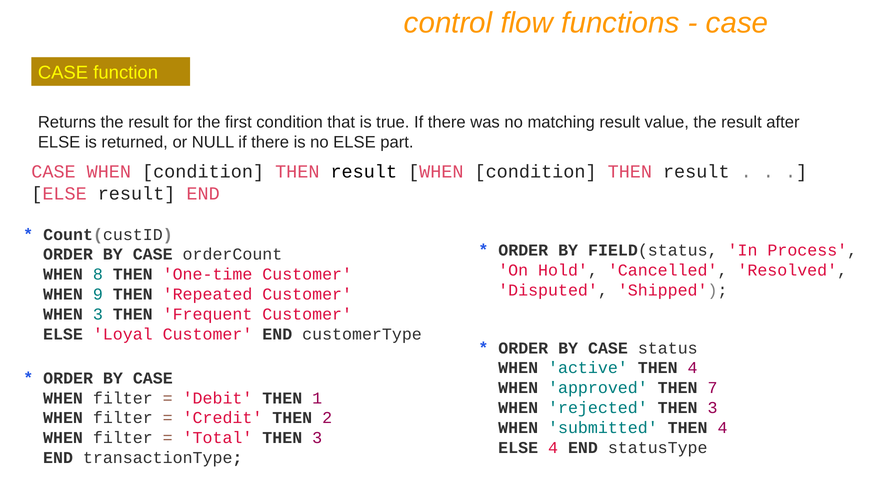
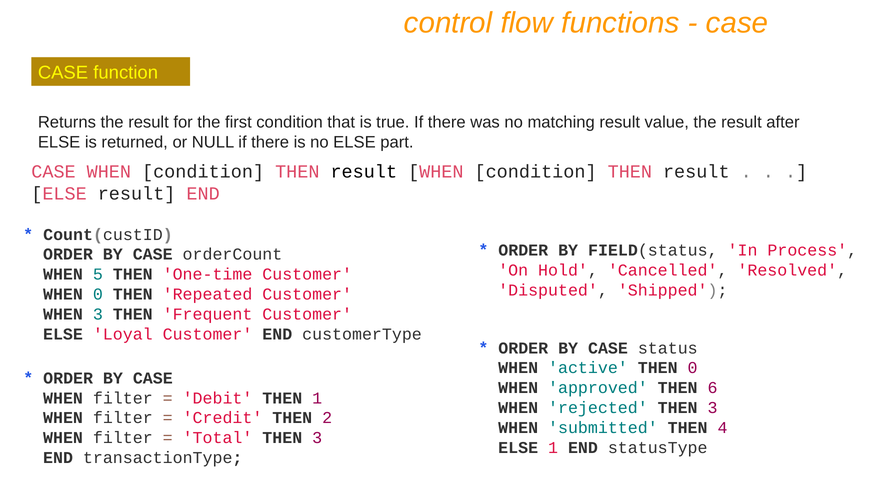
8: 8 -> 5 (98, 275)
WHEN 9: 9 -> 0 (98, 295)
active THEN 4: 4 -> 0 (693, 368)
7: 7 -> 6 (713, 388)
ELSE 4: 4 -> 1 (553, 448)
